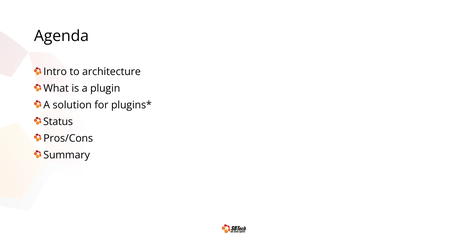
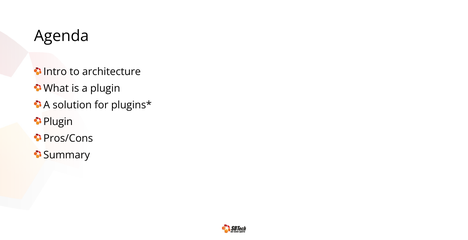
Status: Status -> Plugin (58, 122)
